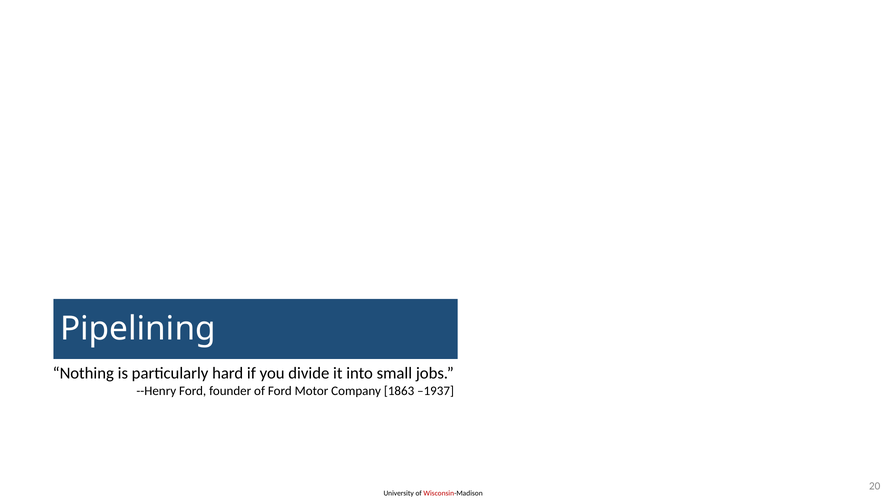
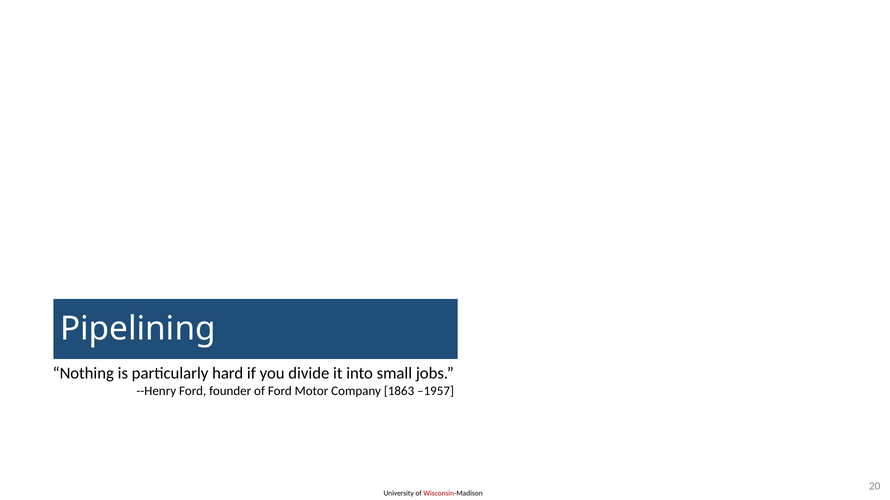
–1937: –1937 -> –1957 (436, 391)
